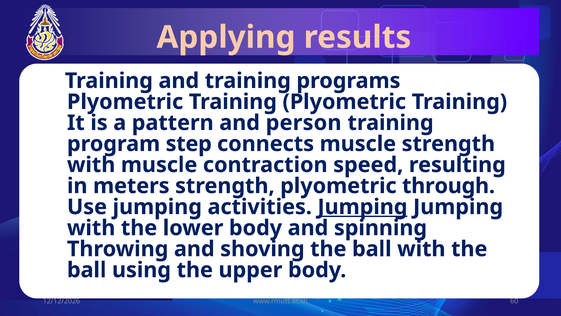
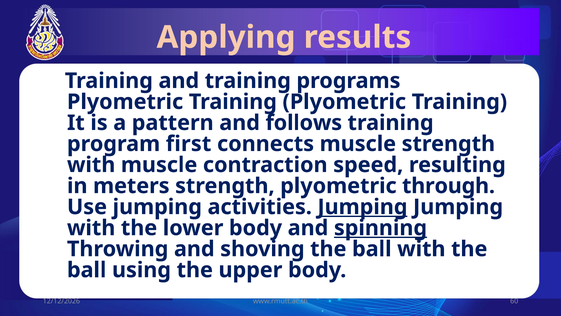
person: person -> follows (304, 123)
step: step -> first (189, 144)
spinning underline: none -> present (380, 228)
